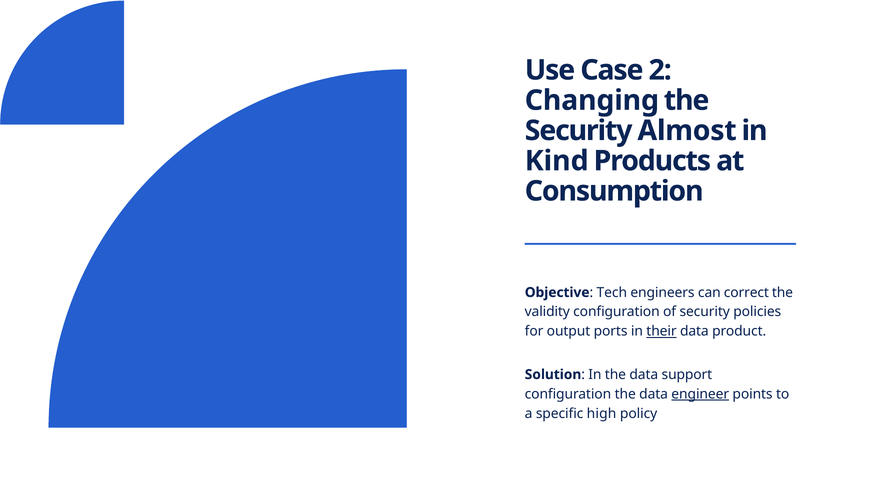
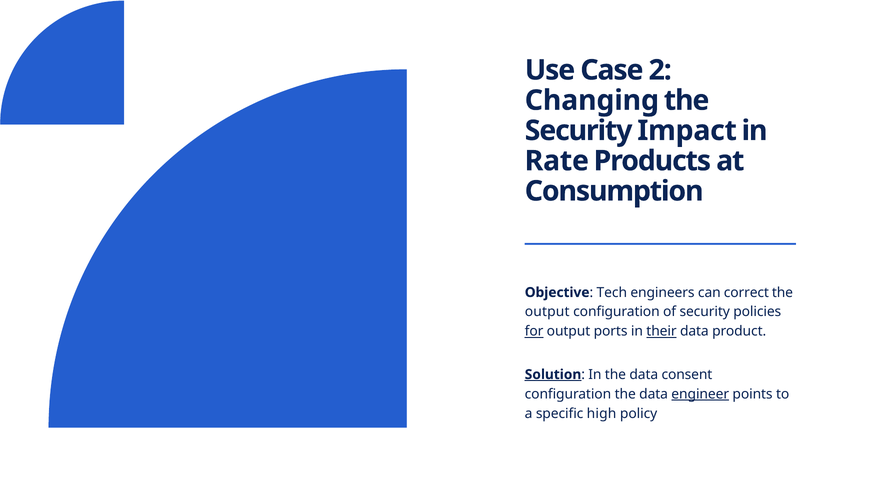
Almost: Almost -> Impact (687, 131)
Kind: Kind -> Rate (557, 161)
validity: validity -> output (547, 312)
for underline: none -> present (534, 331)
Solution underline: none -> present (553, 374)
support: support -> consent (687, 374)
